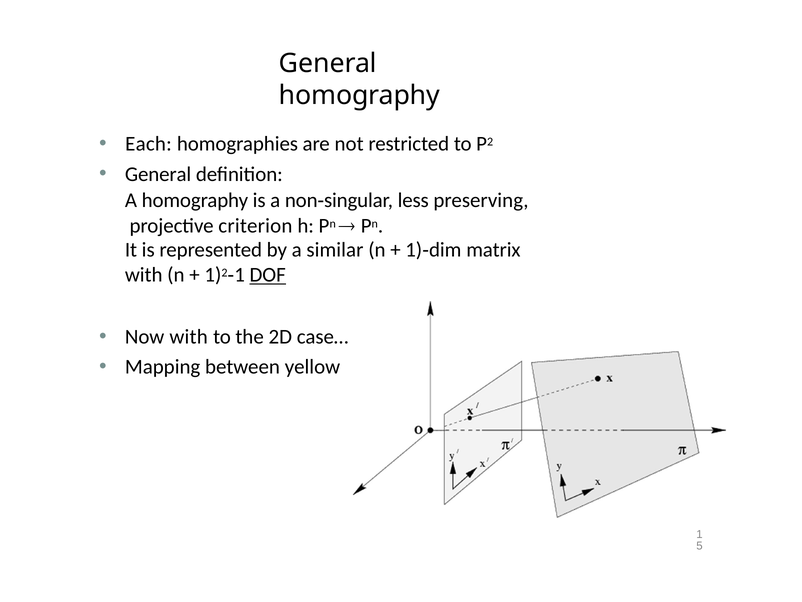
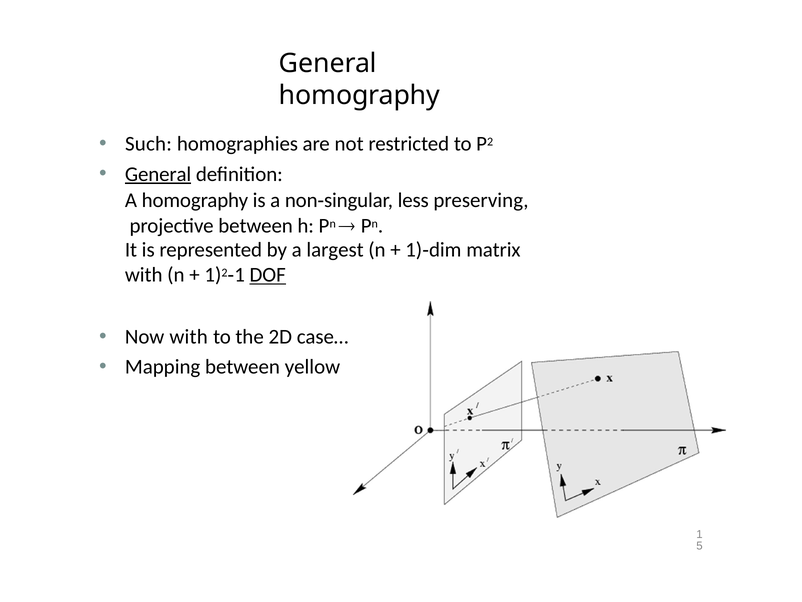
Each: Each -> Such (148, 144)
General underline: none -> present (158, 174)
projective criterion: criterion -> between (256, 225)
similar: similar -> largest (335, 250)
